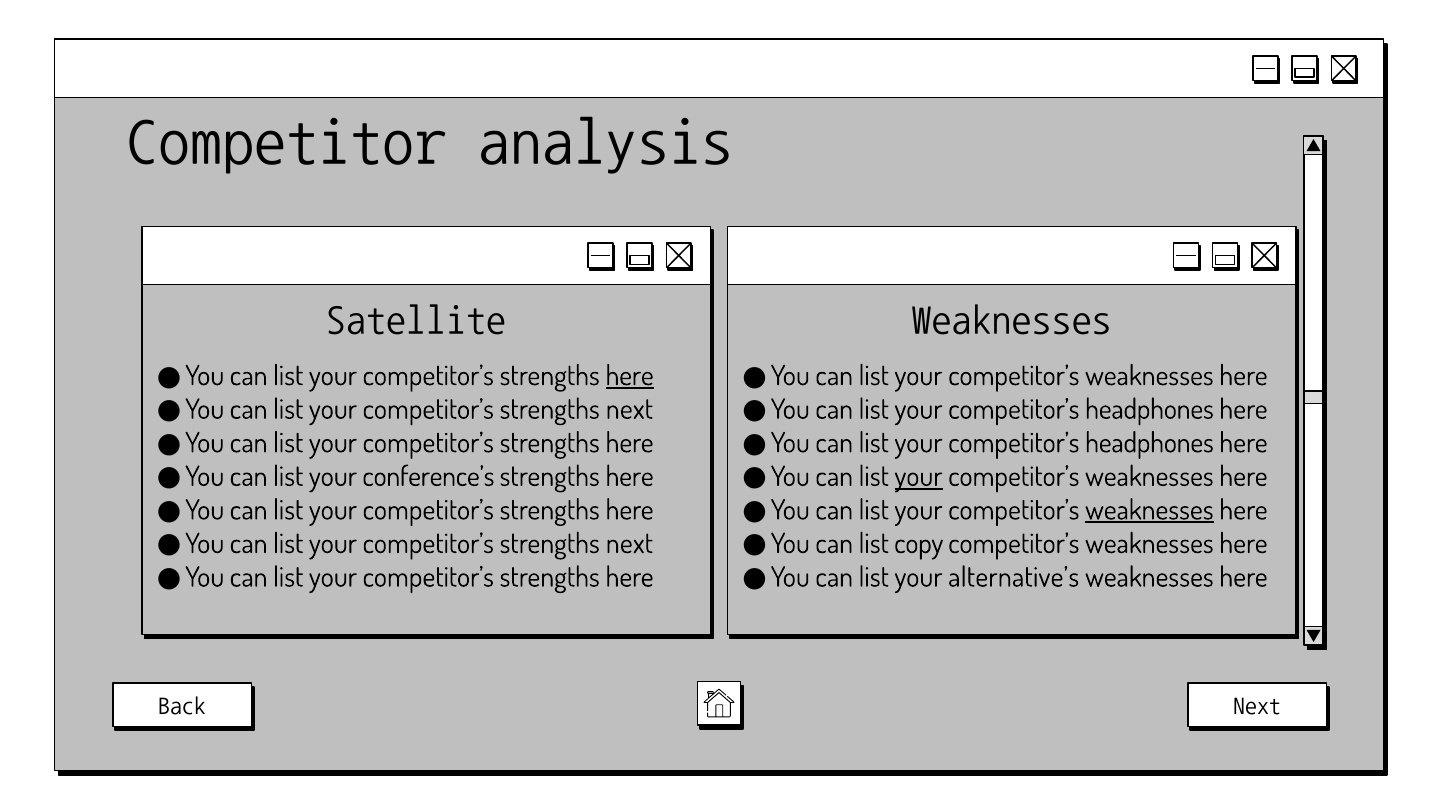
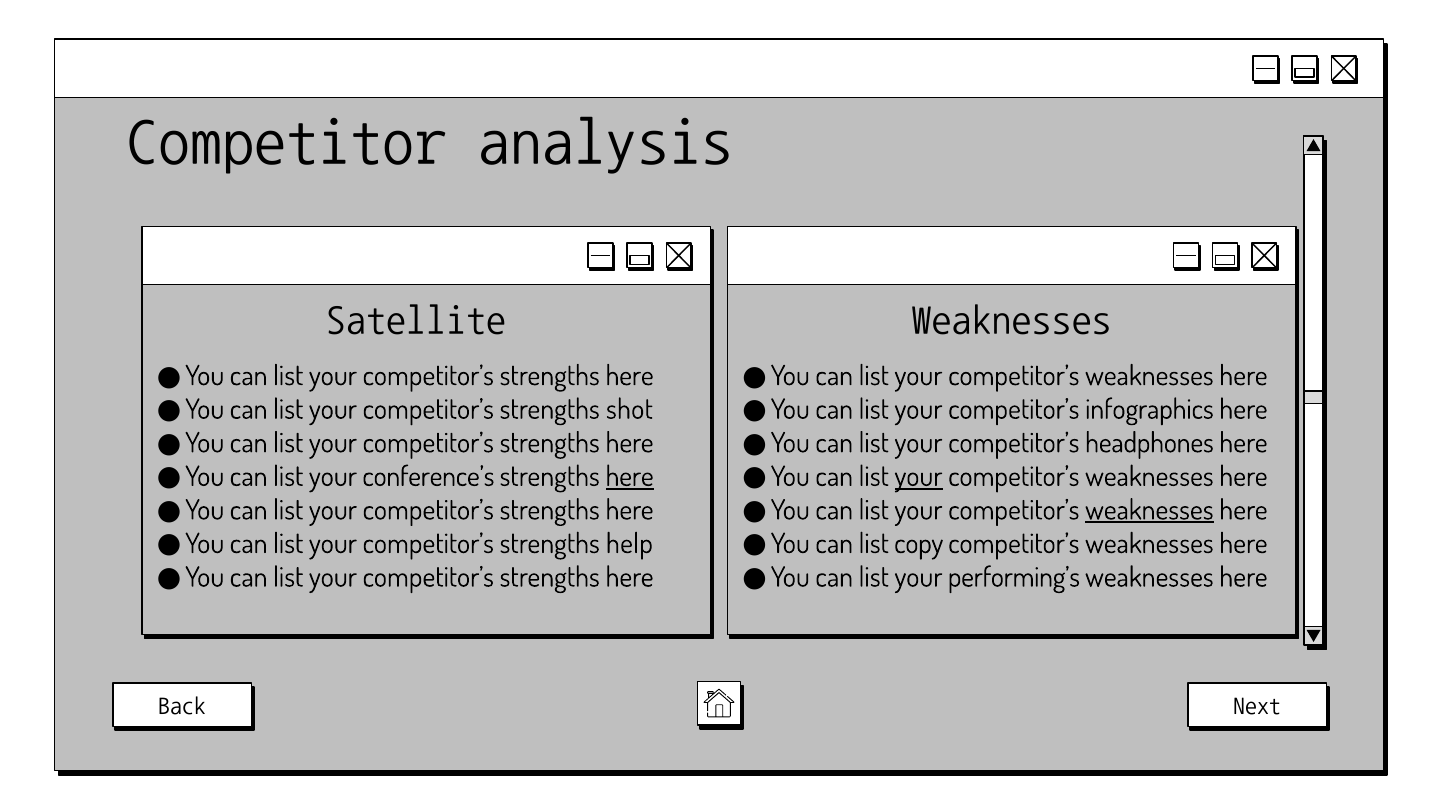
here underline: present -> none (630, 376)
next: next -> shot (629, 409)
headphones: headphones -> infographics (1149, 409)
here underline: none -> present (630, 477)
next: next -> help (629, 544)
alternative’s: alternative’s -> performing’s (1014, 577)
